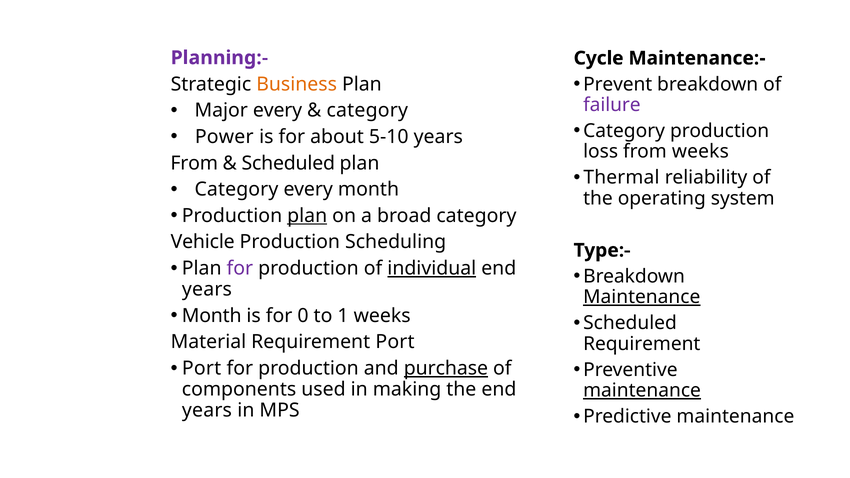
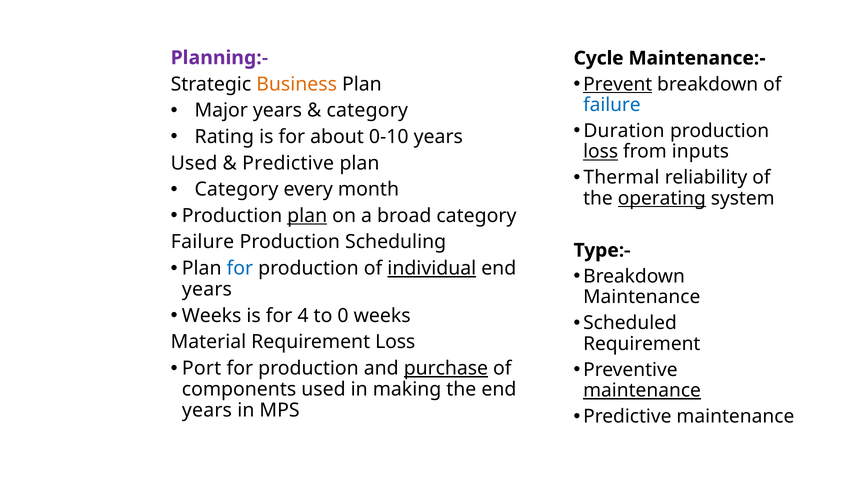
Prevent underline: none -> present (618, 84)
failure colour: purple -> blue (612, 105)
Major every: every -> years (277, 110)
Category: Category -> Duration (624, 131)
Power: Power -> Rating (224, 137)
5-10: 5-10 -> 0-10 (389, 137)
loss underline: none -> present (601, 152)
from weeks: weeks -> inputs (700, 152)
From: From -> Used (194, 163)
Scheduled: Scheduled -> Predictive (288, 163)
operating underline: none -> present (662, 198)
Vehicle: Vehicle -> Failure (203, 242)
for colour: purple -> blue (240, 268)
Maintenance underline: present -> none (642, 297)
Month: Month -> Weeks (212, 316)
0: 0 -> 4 (303, 316)
1: 1 -> 0 (343, 316)
Requirement Port: Port -> Loss (395, 342)
